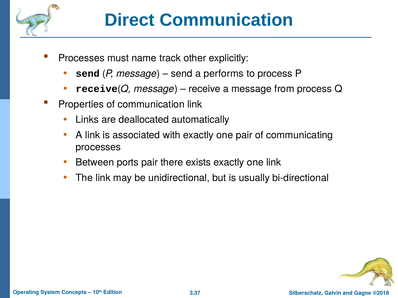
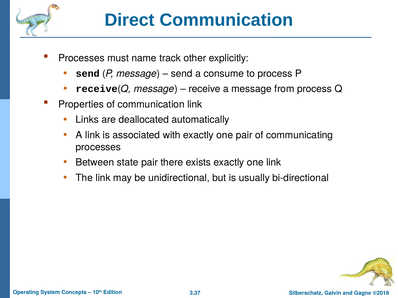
performs: performs -> consume (224, 74)
ports: ports -> state (128, 163)
